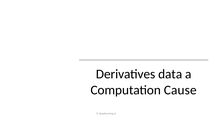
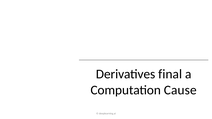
data: data -> final (170, 74)
